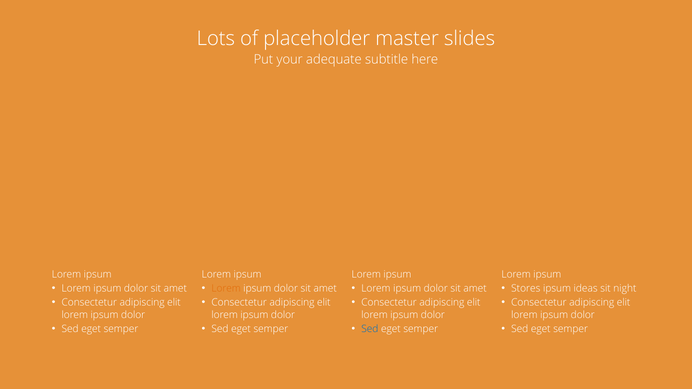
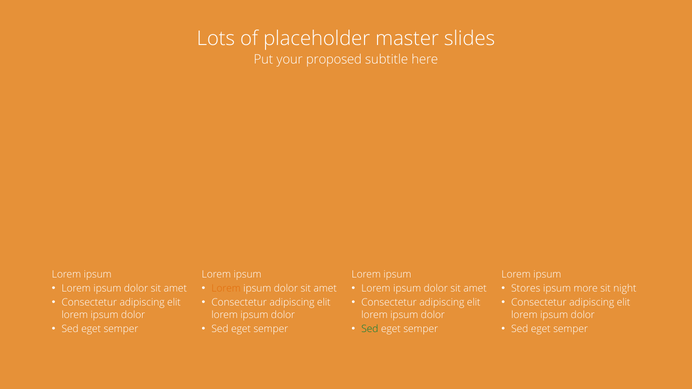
adequate: adequate -> proposed (334, 59)
ideas: ideas -> more (586, 289)
Sed colour: blue -> green (370, 329)
